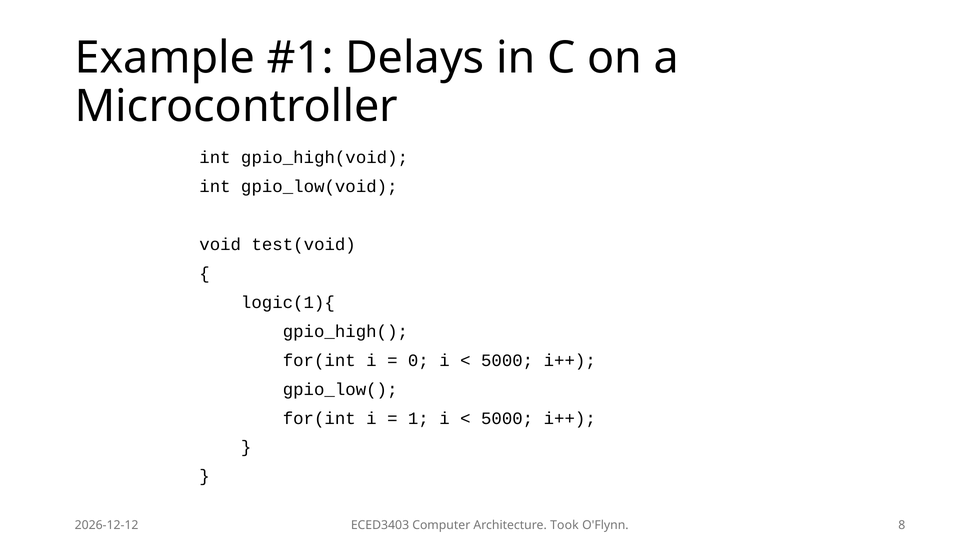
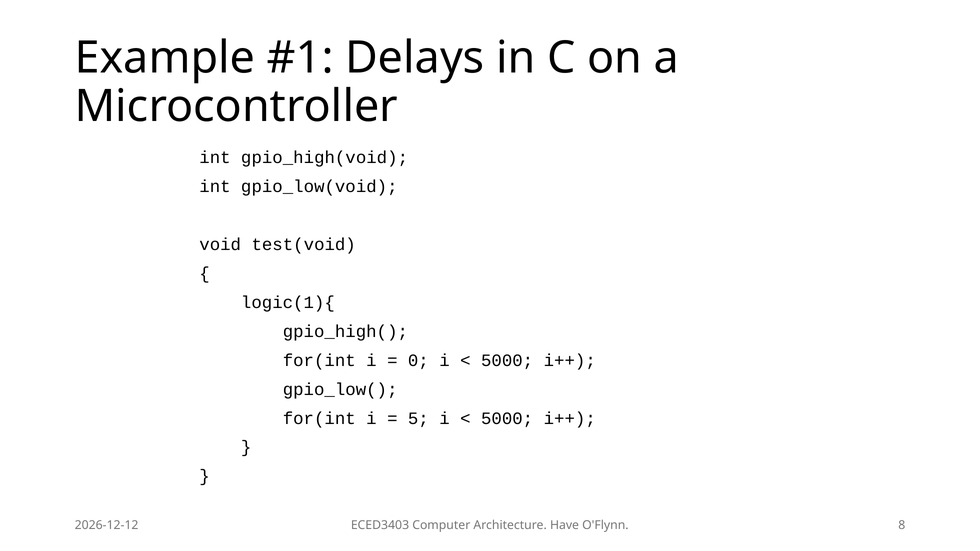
1: 1 -> 5 (418, 418)
Took: Took -> Have (565, 525)
